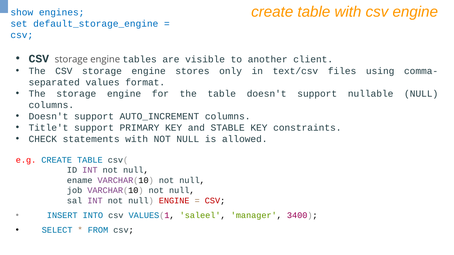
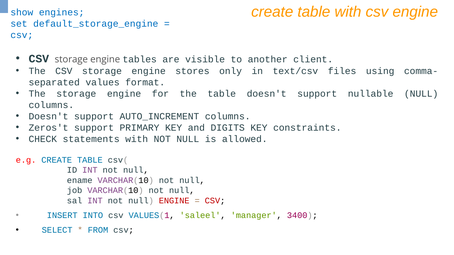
Title't: Title't -> Zeros't (49, 128)
STABLE: STABLE -> DIGITS (228, 128)
